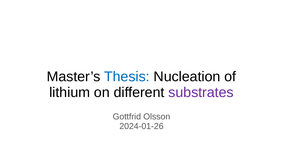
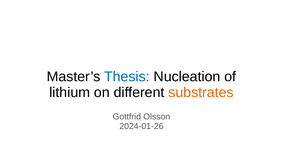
substrates colour: purple -> orange (201, 93)
